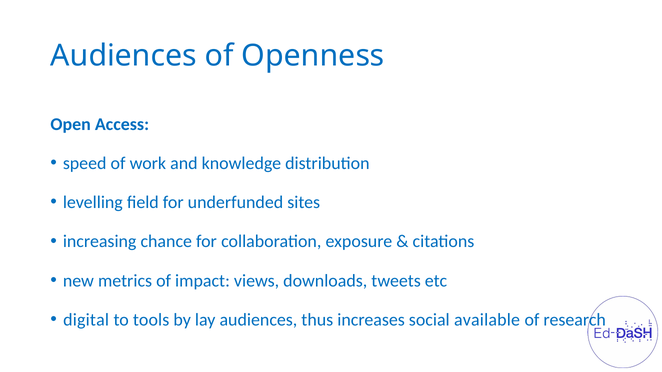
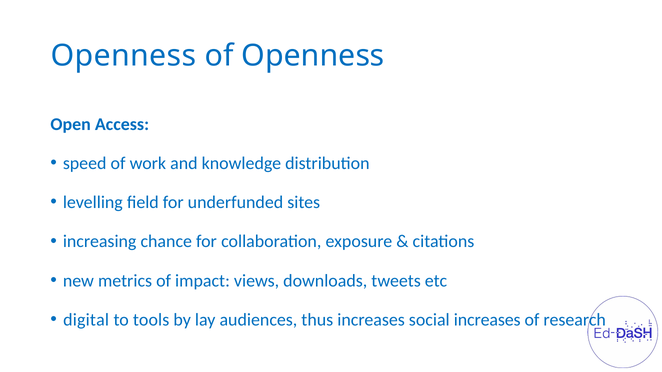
Audiences: Audiences -> Openness (123, 56)
social available: available -> increases (487, 320)
